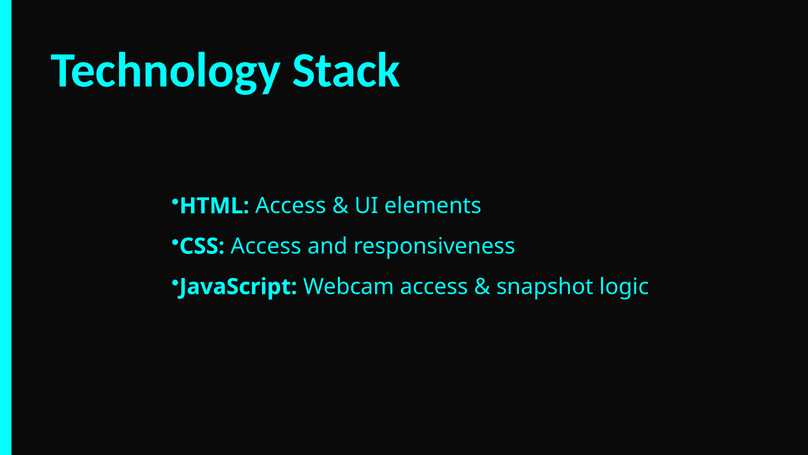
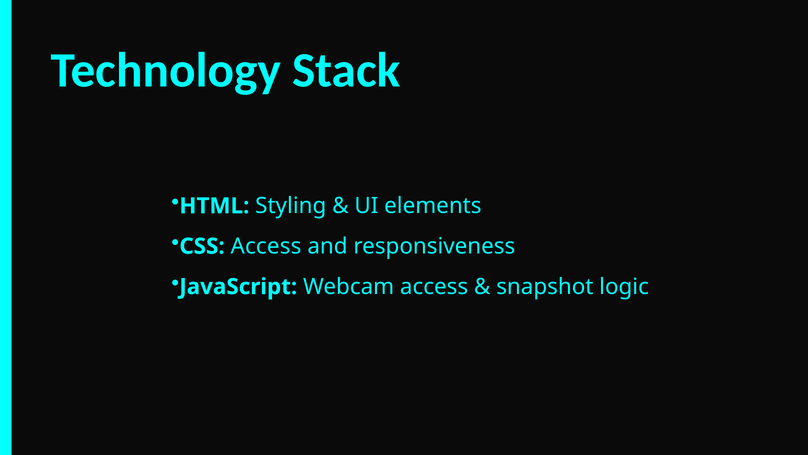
HTML Access: Access -> Styling (291, 206)
